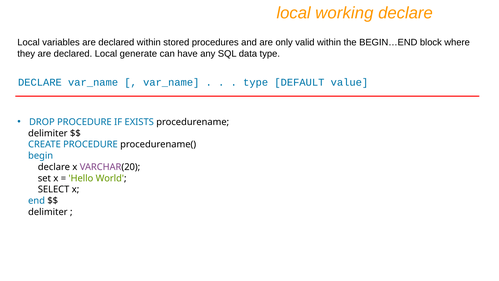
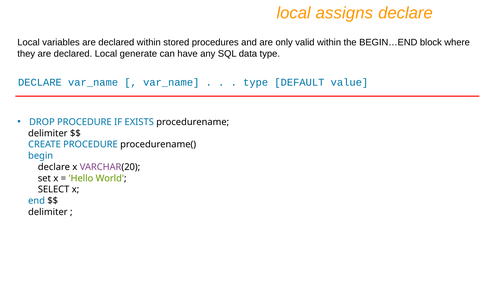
working: working -> assigns (344, 13)
